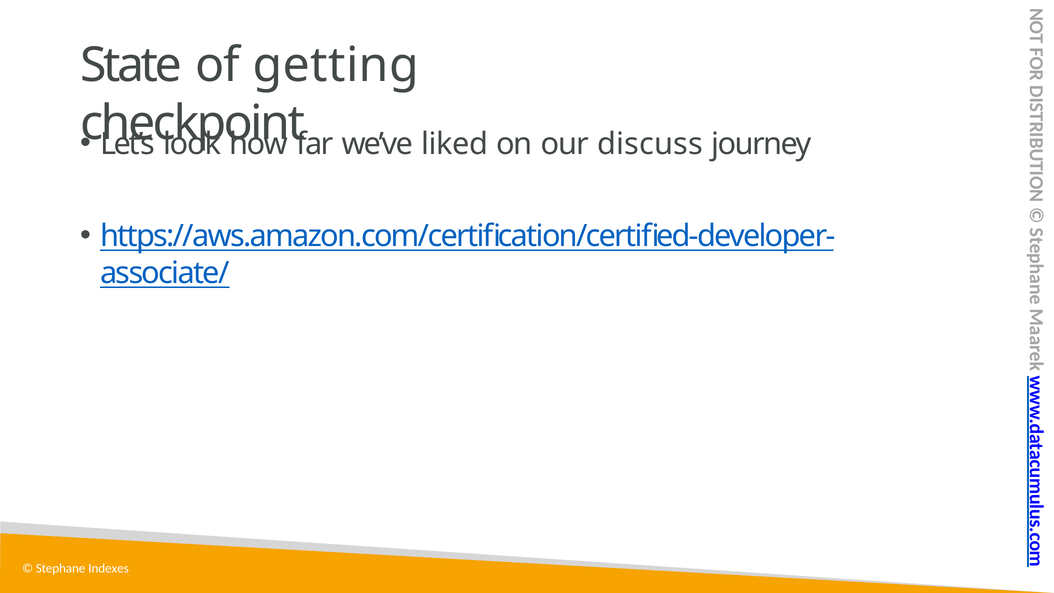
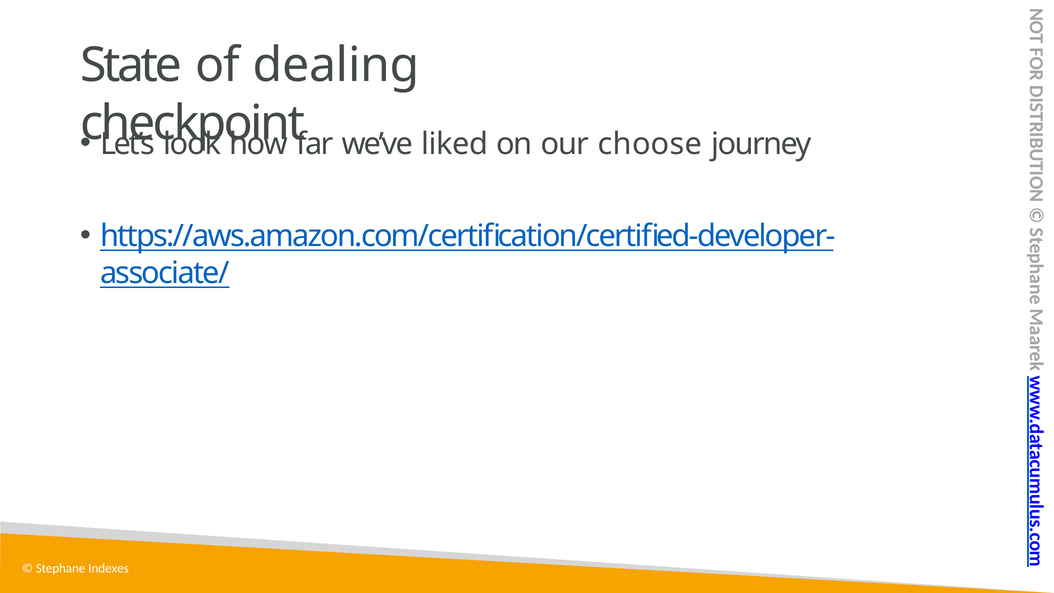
getting: getting -> dealing (336, 65)
discuss: discuss -> choose (650, 144)
